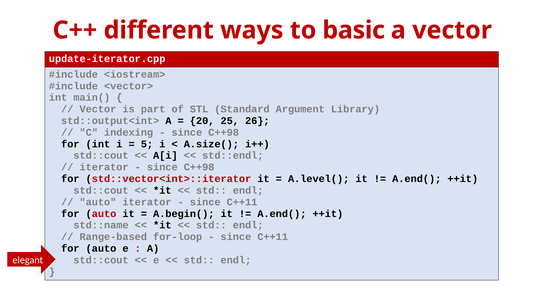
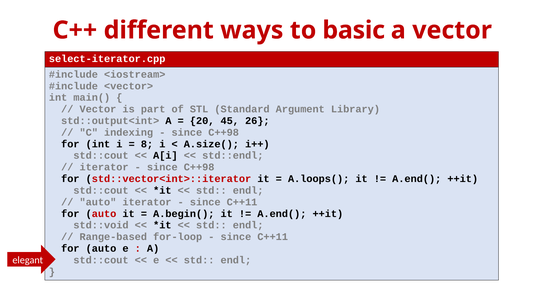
update-iterator.cpp: update-iterator.cpp -> select-iterator.cpp (107, 59)
25: 25 -> 45 (230, 121)
5: 5 -> 8 (147, 144)
A.level(: A.level( -> A.loops( (319, 179)
std::name: std::name -> std::void (101, 225)
